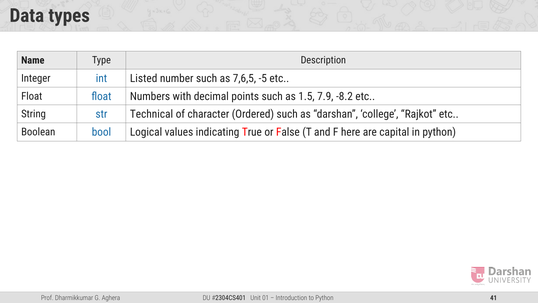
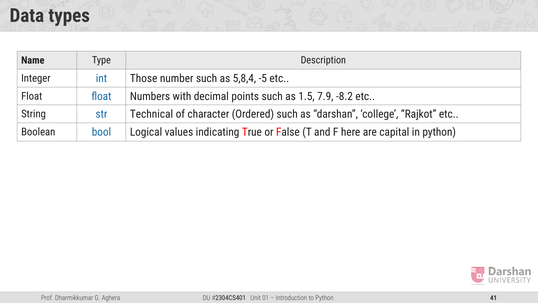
Listed: Listed -> Those (144, 78)
7,6,5: 7,6,5 -> 5,8,4 (244, 78)
